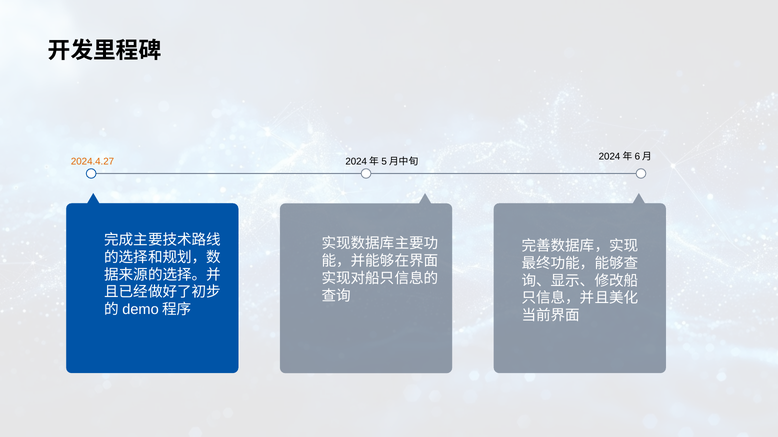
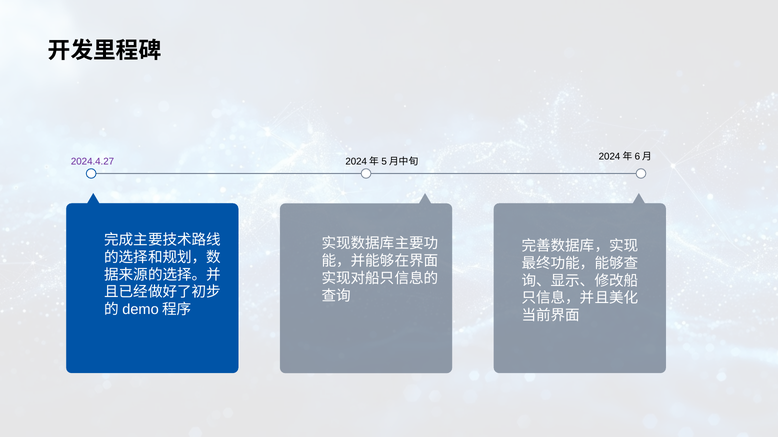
2024.4.27 colour: orange -> purple (93, 162)
